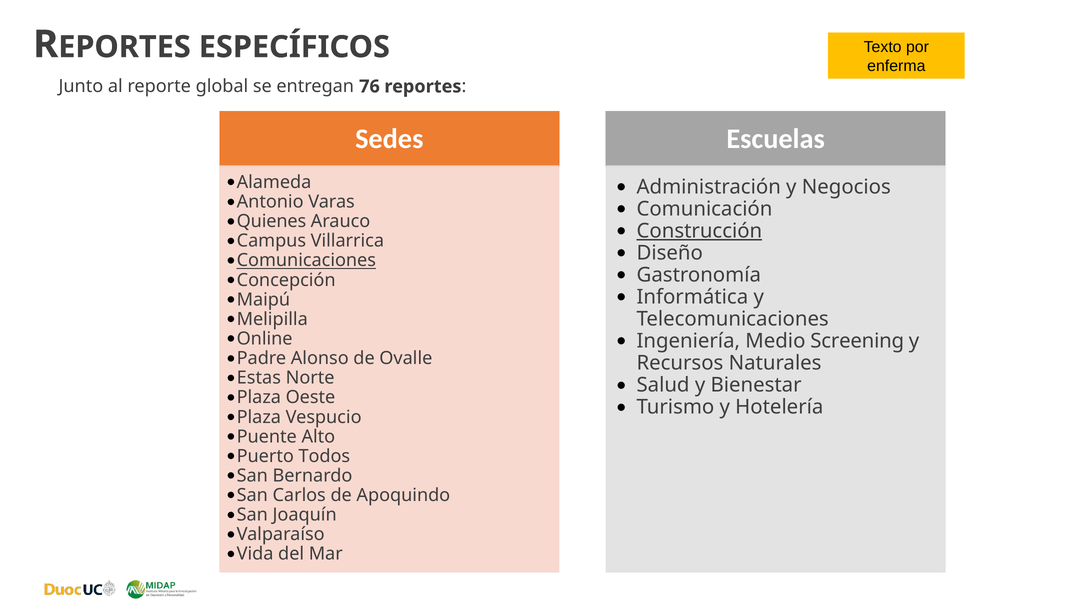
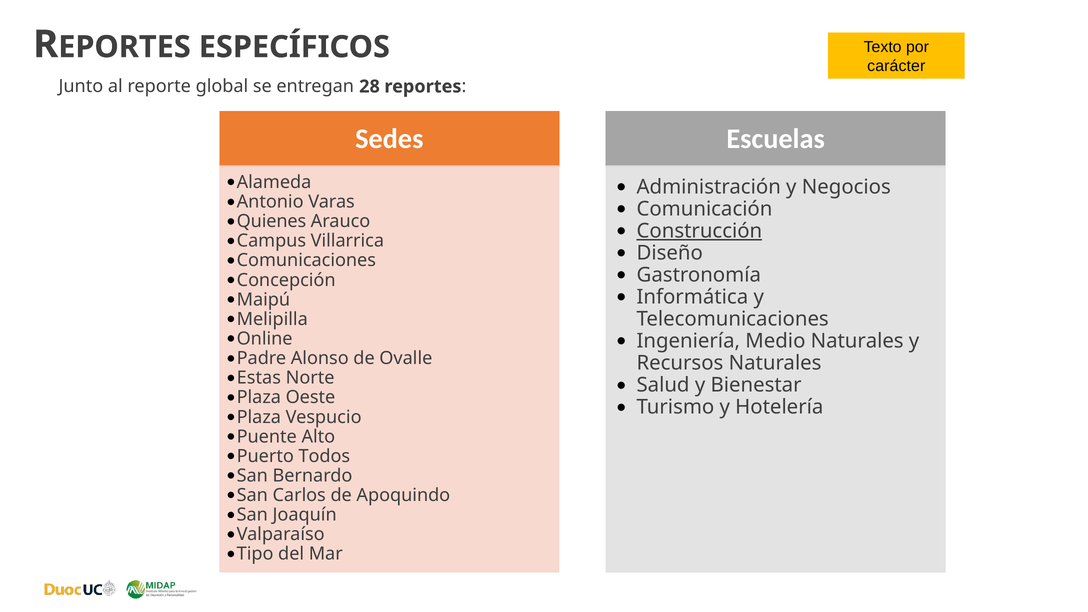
enferma: enferma -> carácter (896, 66)
76: 76 -> 28 (369, 87)
Comunicaciones underline: present -> none (306, 261)
Medio Screening: Screening -> Naturales (857, 341)
Vida: Vida -> Tipo (255, 554)
